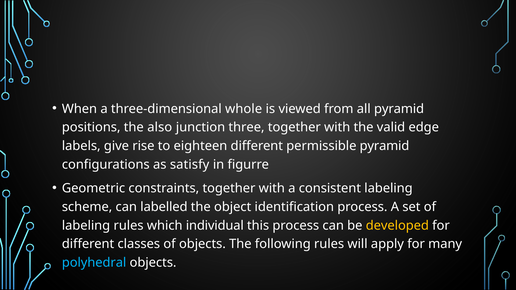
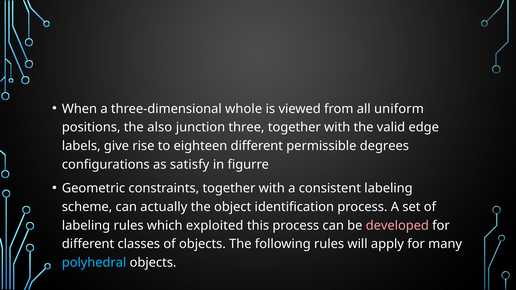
all pyramid: pyramid -> uniform (399, 109)
permissible pyramid: pyramid -> degrees (384, 146)
labelled: labelled -> actually (164, 207)
individual: individual -> exploited (215, 226)
developed colour: yellow -> pink (397, 226)
